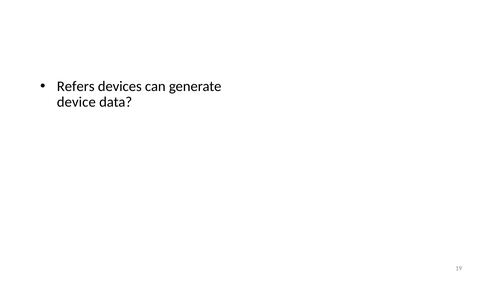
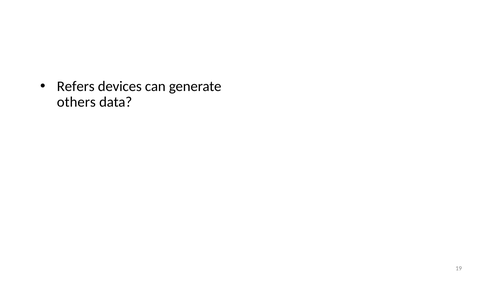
device: device -> others (76, 102)
